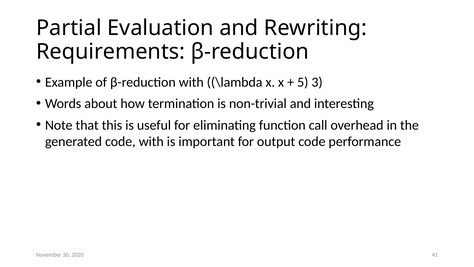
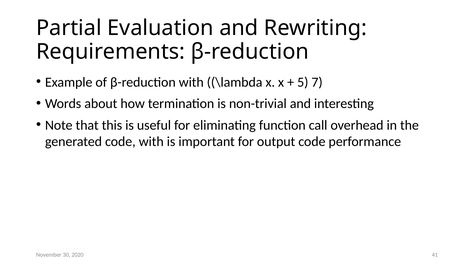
3: 3 -> 7 (317, 82)
